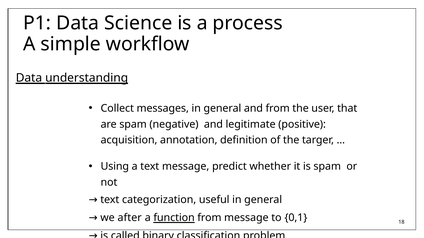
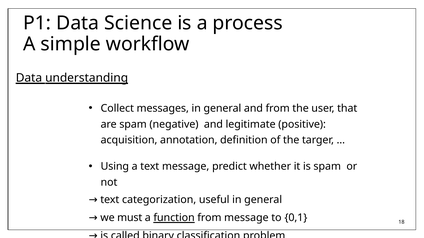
after: after -> must (130, 218)
